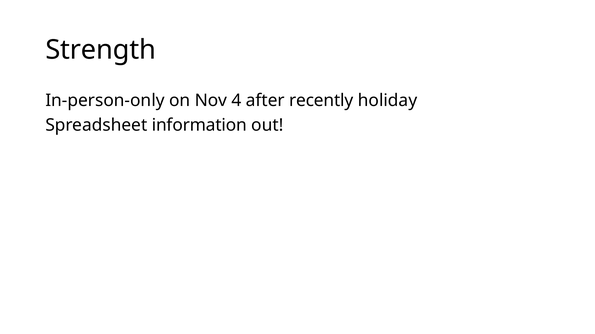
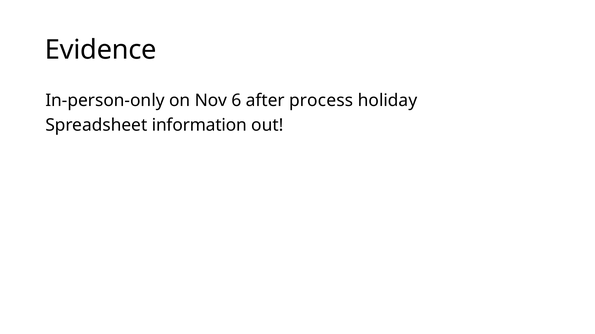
Strength: Strength -> Evidence (101, 50)
4: 4 -> 6 (236, 101)
recently: recently -> process (321, 101)
